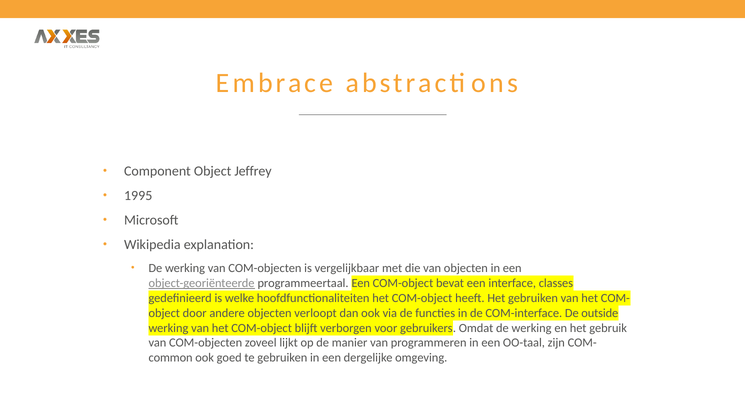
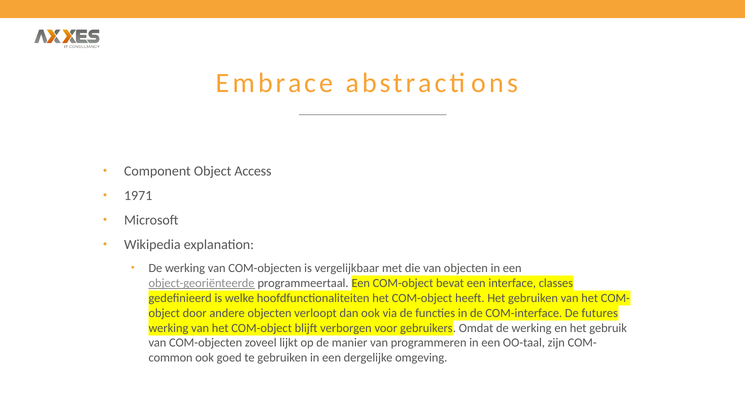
Jeffrey: Jeffrey -> Access (253, 171)
1995: 1995 -> 1971 (138, 196)
outside: outside -> futures (600, 313)
